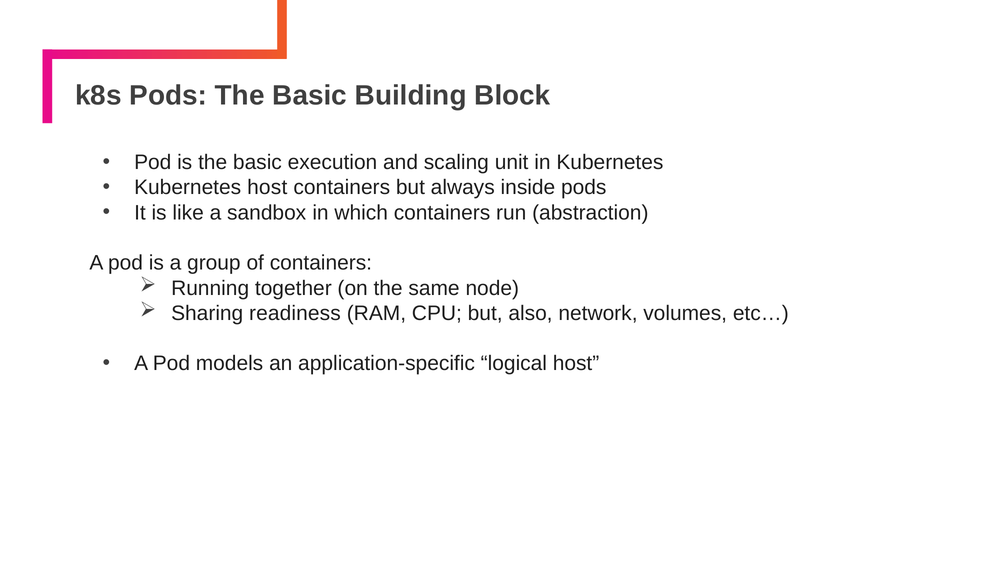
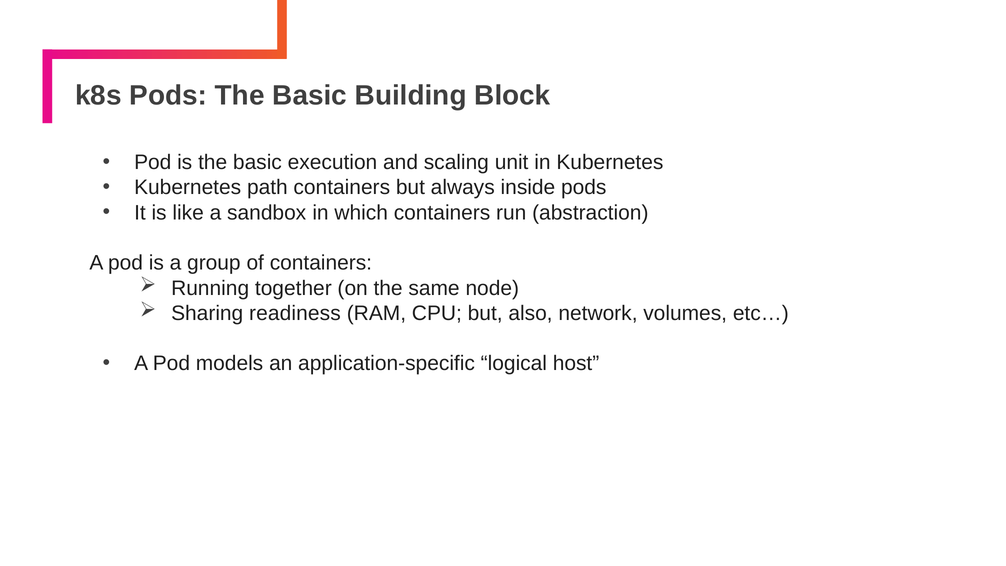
Kubernetes host: host -> path (267, 187)
